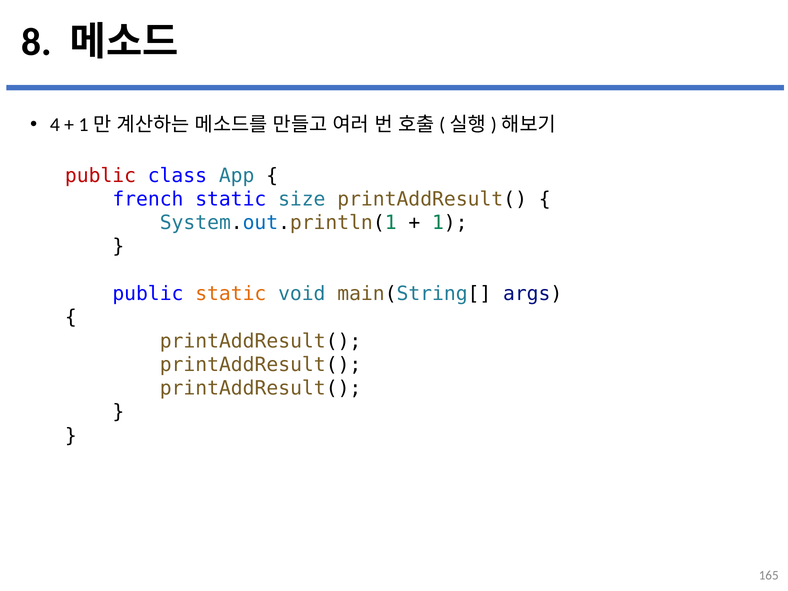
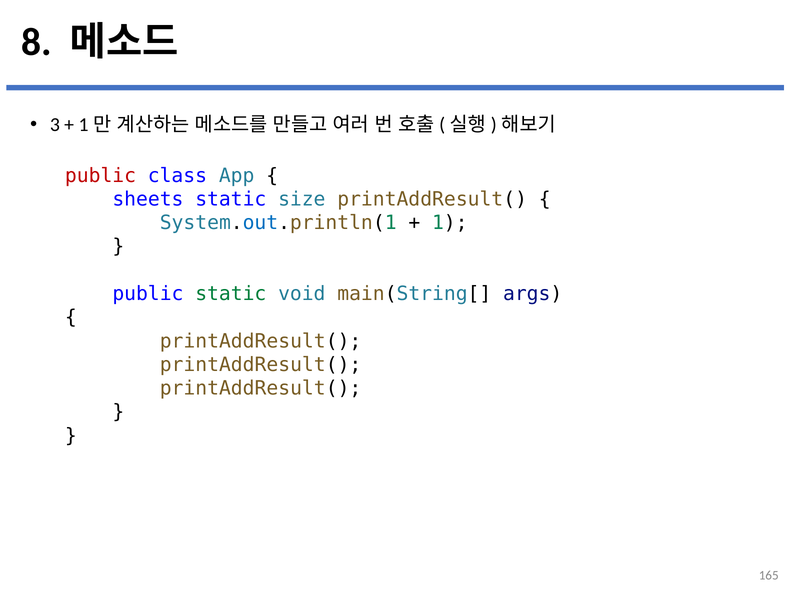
4: 4 -> 3 (55, 125)
french: french -> sheets (148, 199)
static colour: orange -> green (231, 294)
